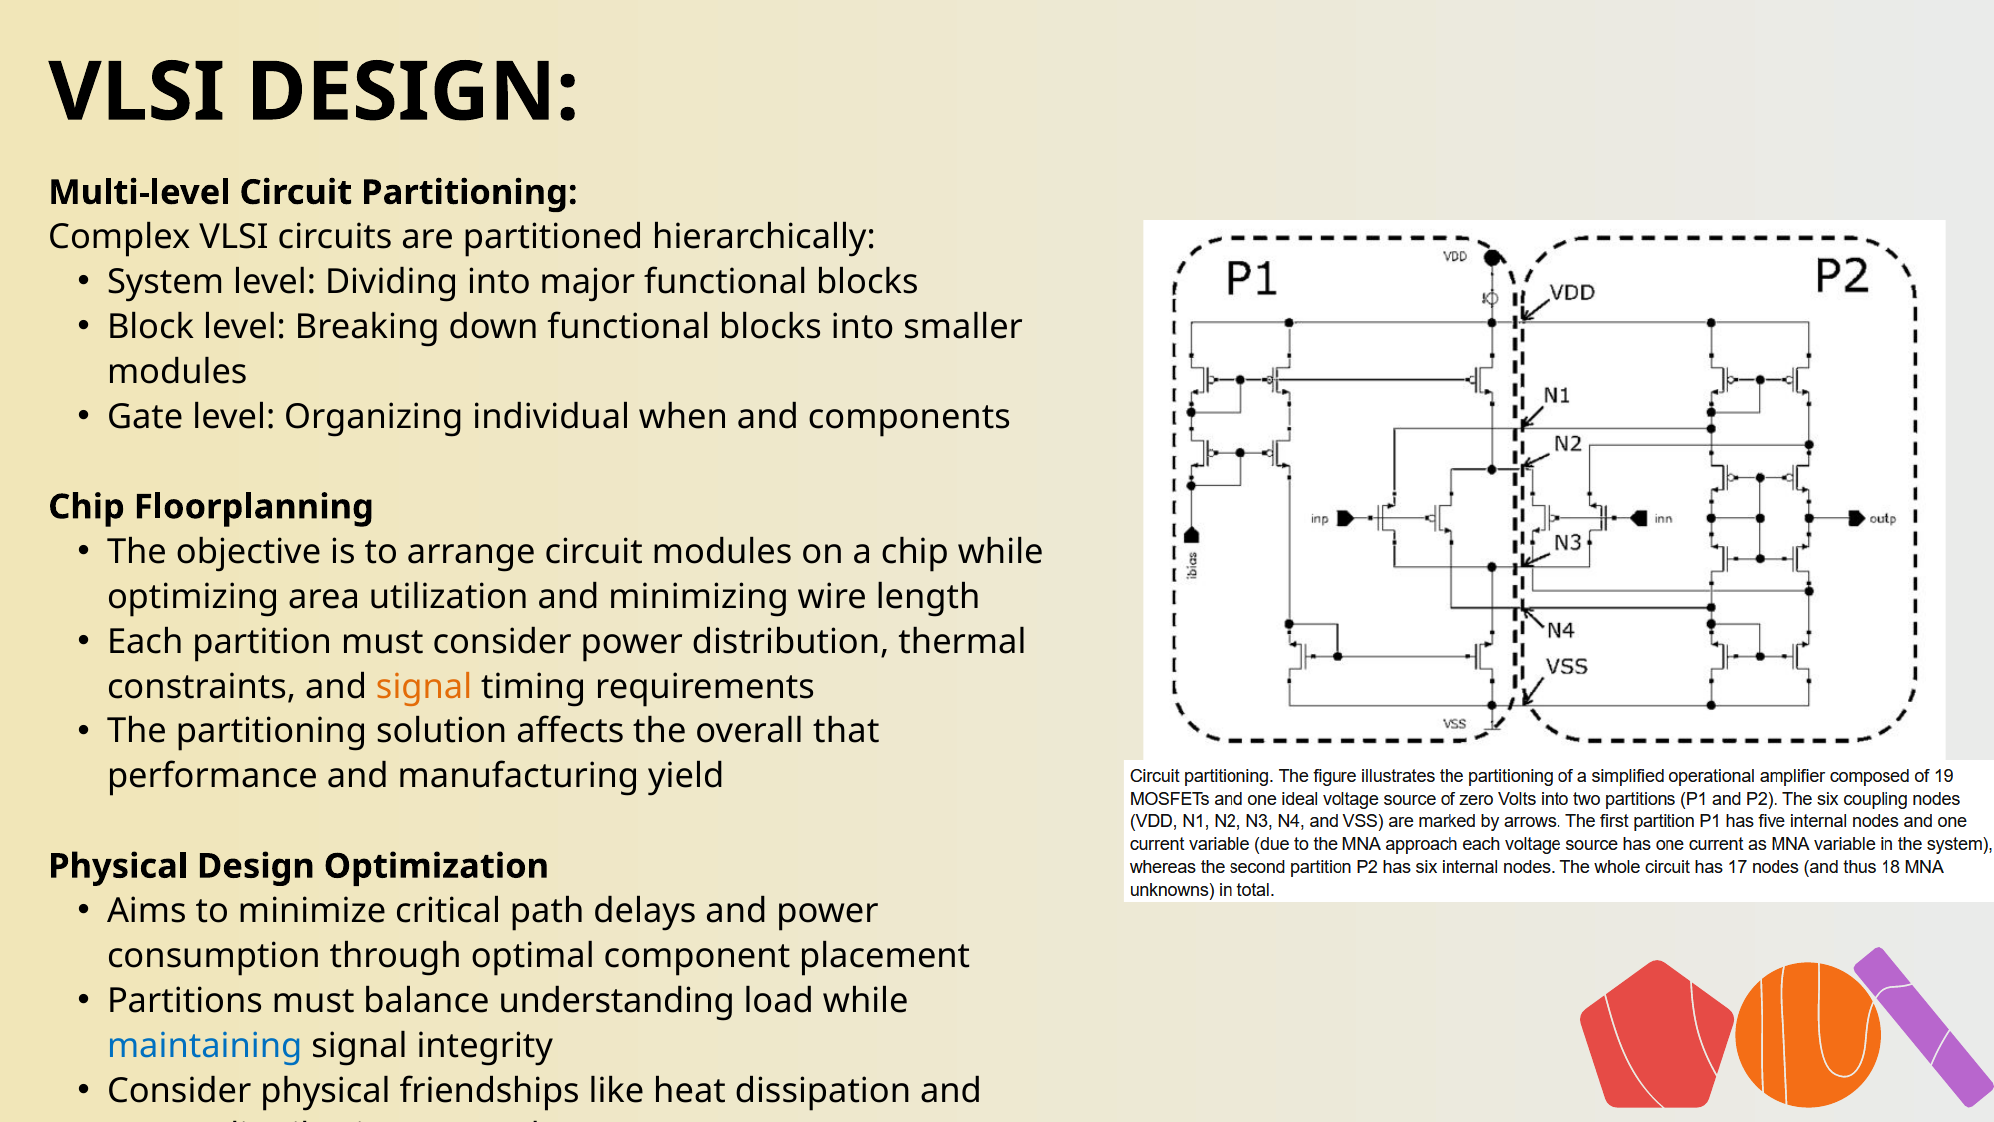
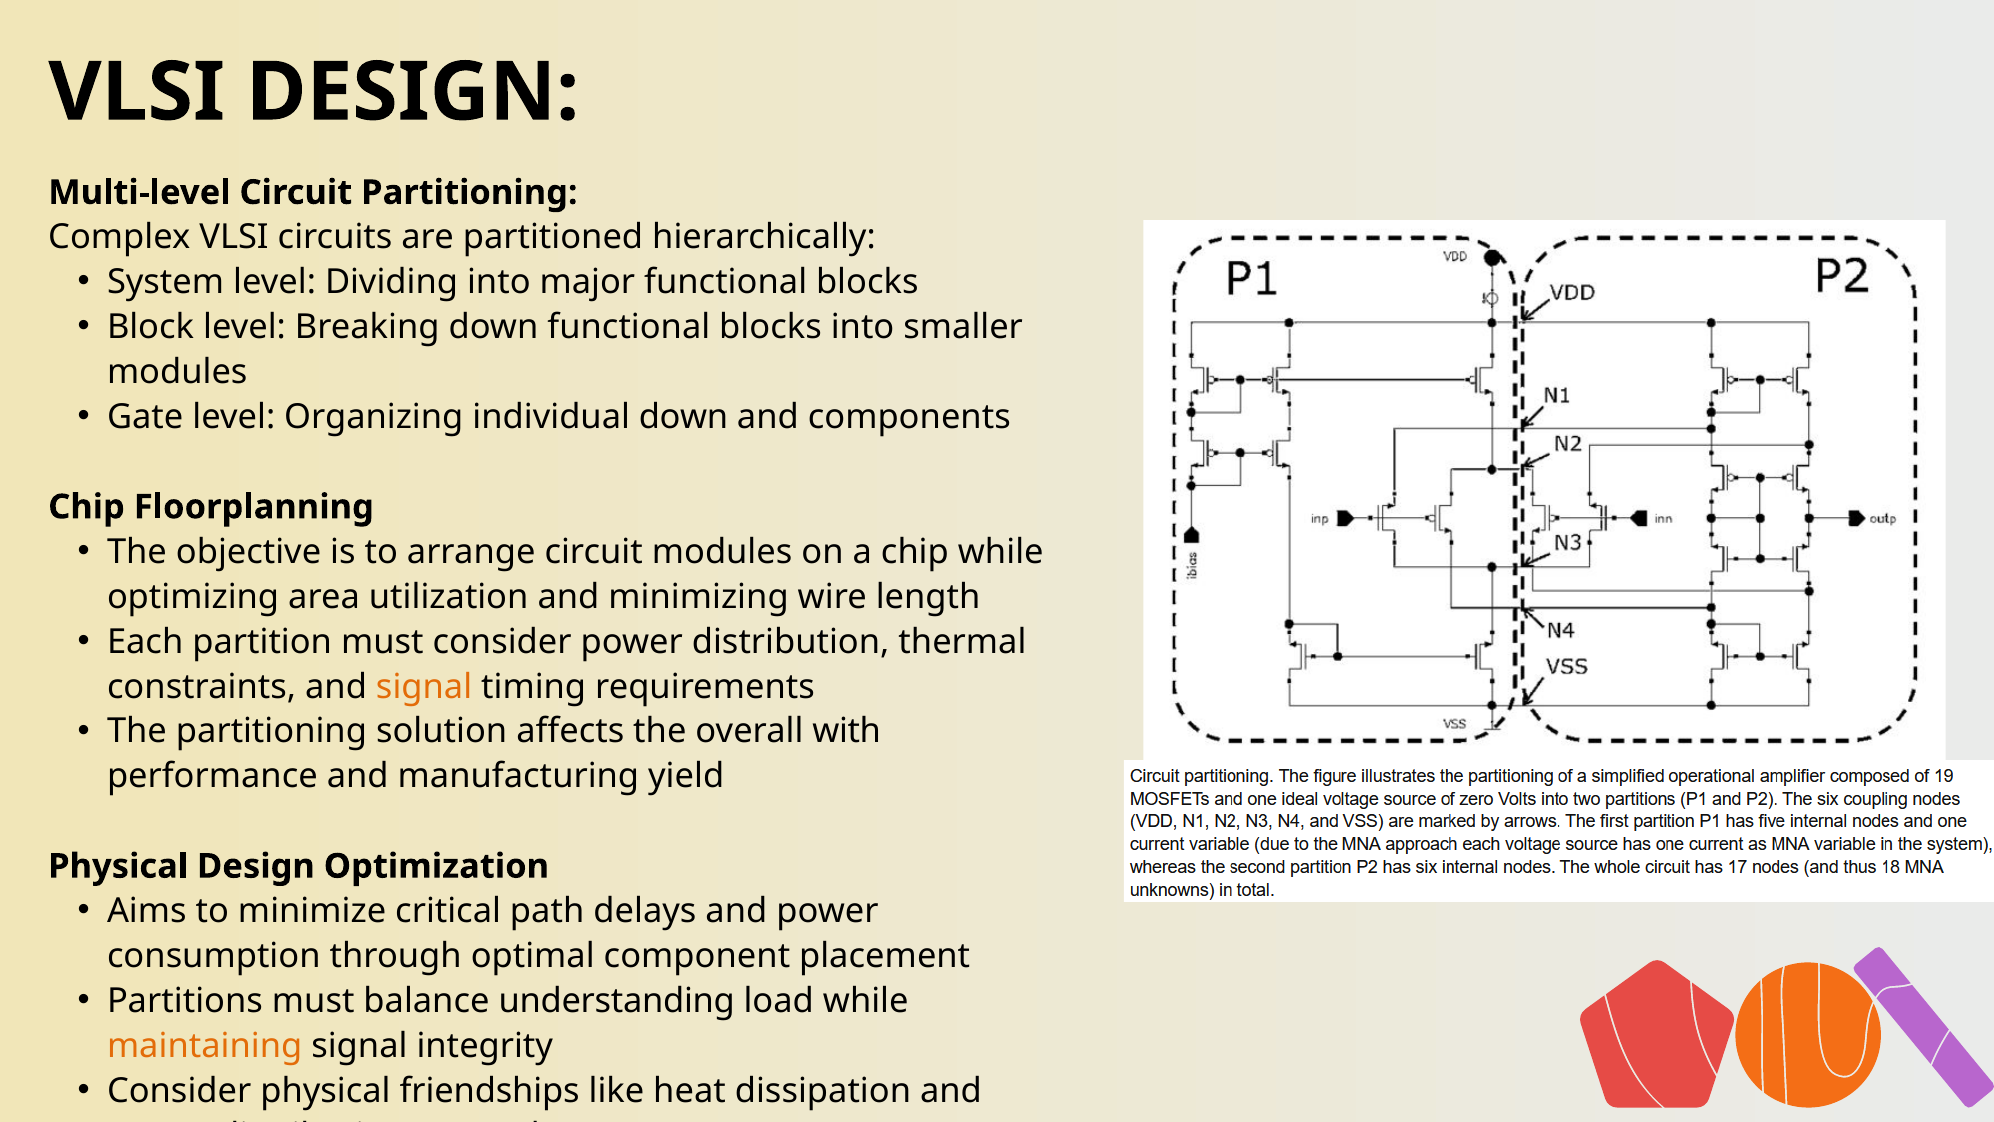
individual when: when -> down (684, 417)
that: that -> with (847, 731)
maintaining colour: blue -> orange (205, 1046)
